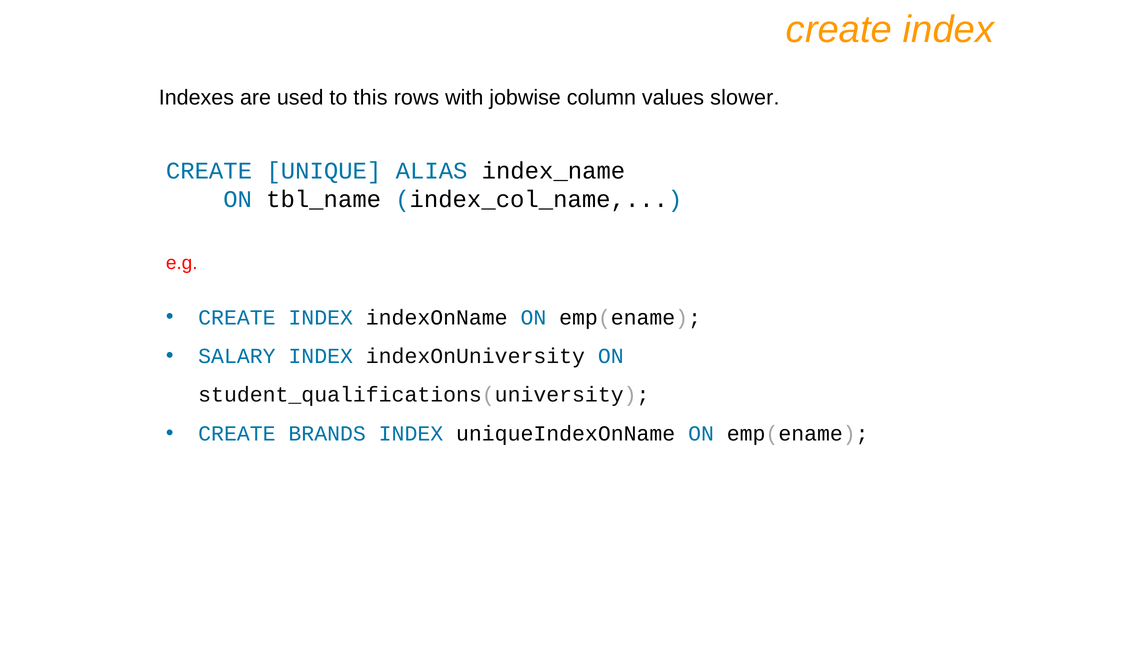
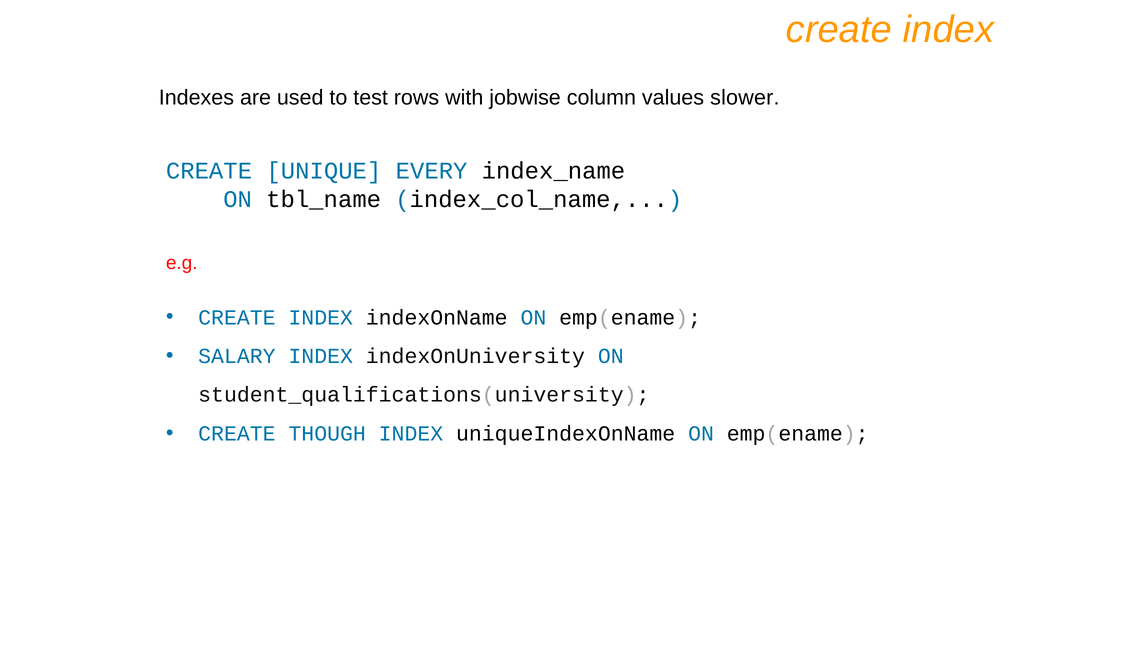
this: this -> test (371, 97)
ALIAS: ALIAS -> EVERY (432, 171)
BRANDS: BRANDS -> THOUGH (327, 433)
